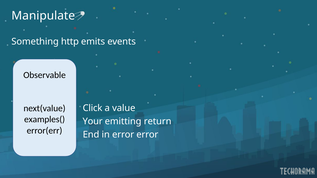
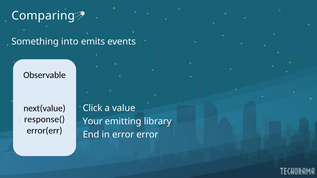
Manipulate: Manipulate -> Comparing (43, 16)
http: http -> into (70, 42)
examples(: examples( -> response( (44, 120)
return: return -> library (158, 121)
